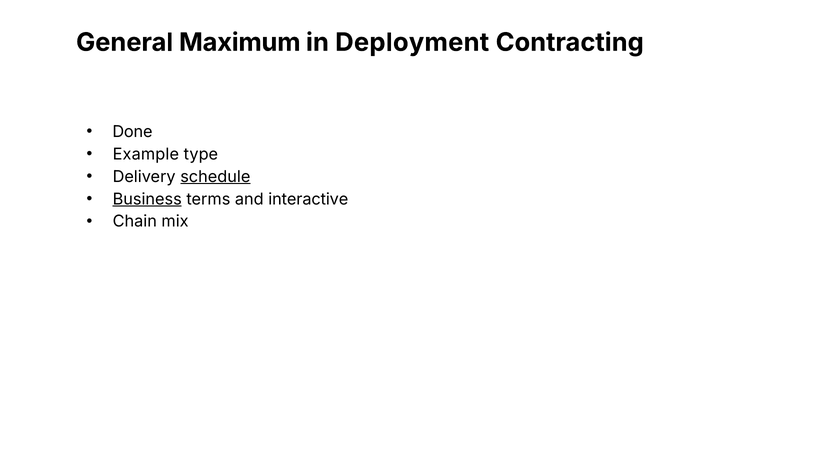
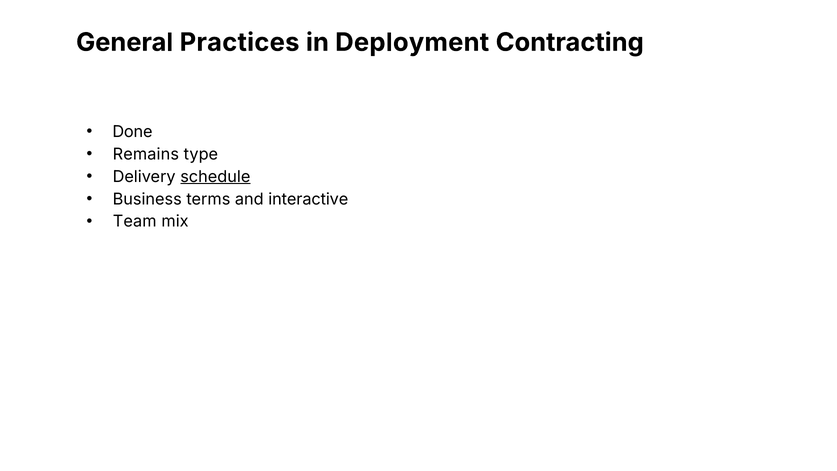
Maximum: Maximum -> Practices (240, 42)
Example: Example -> Remains (146, 154)
Business underline: present -> none (147, 199)
Chain: Chain -> Team (135, 222)
